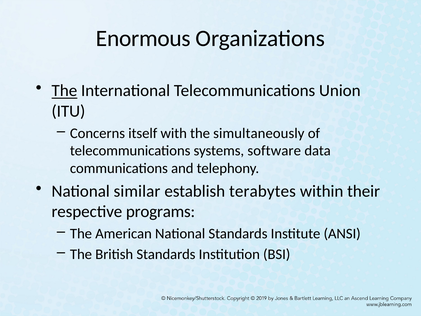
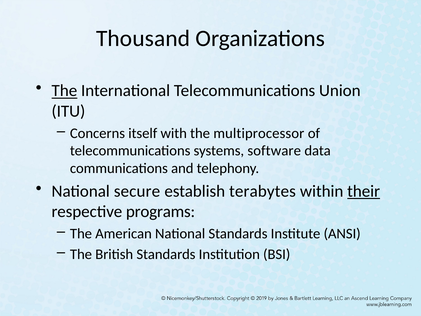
Enormous: Enormous -> Thousand (143, 38)
simultaneously: simultaneously -> multiprocessor (259, 133)
similar: similar -> secure (137, 191)
their underline: none -> present (364, 191)
